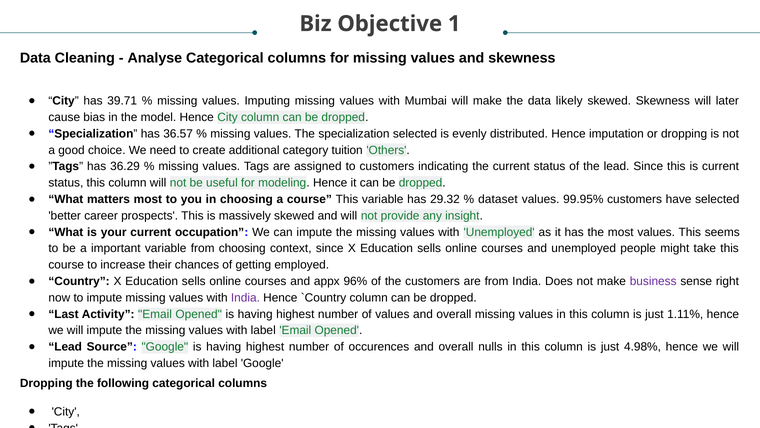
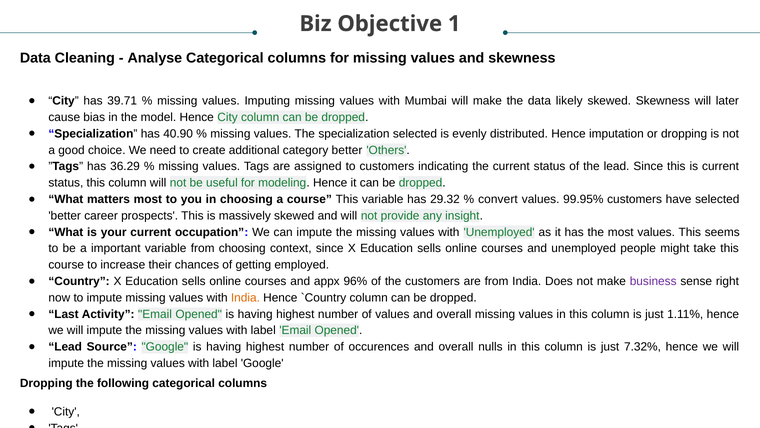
36.57: 36.57 -> 40.90 (178, 134)
category tuition: tuition -> better (347, 150)
dataset: dataset -> convert (498, 199)
India colour: purple -> orange (245, 297)
4.98%: 4.98% -> 7.32% (642, 347)
